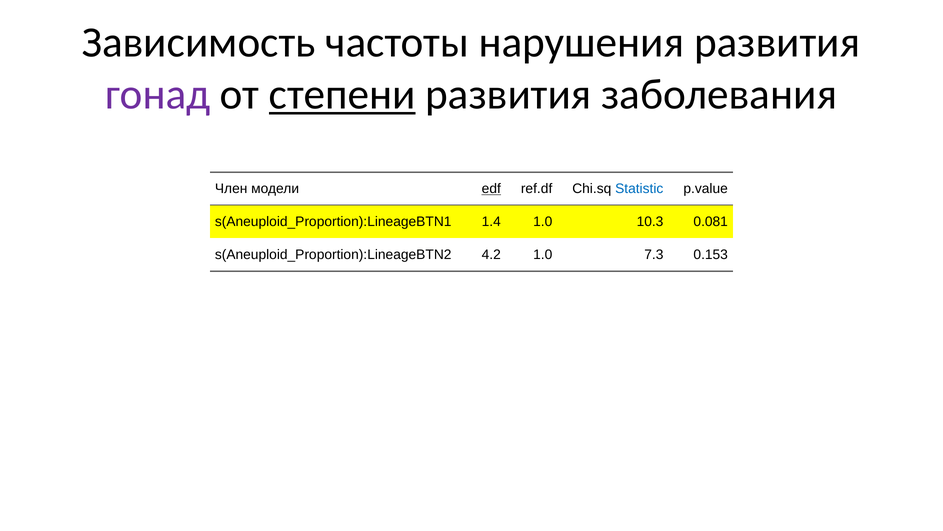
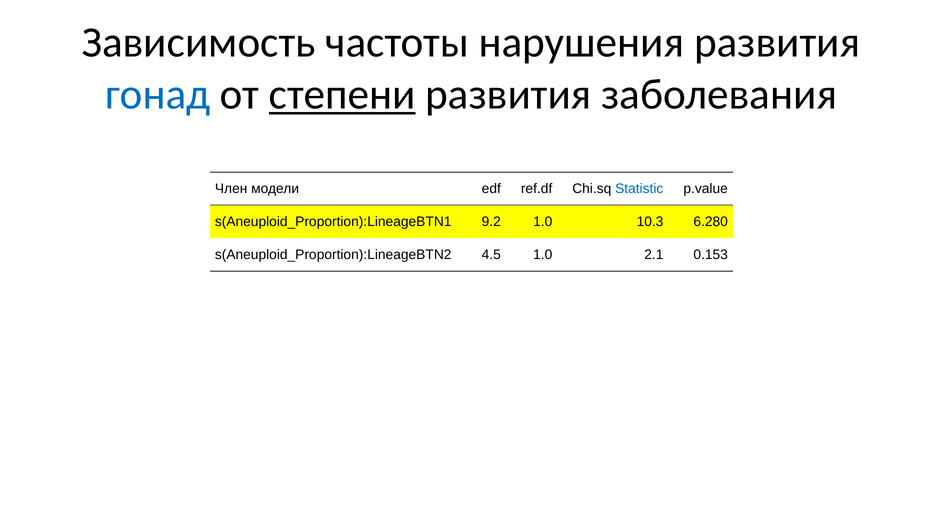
гонад colour: purple -> blue (158, 94)
edf underline: present -> none (491, 189)
1.4: 1.4 -> 9.2 (491, 222)
0.081: 0.081 -> 6.280 (711, 222)
4.2: 4.2 -> 4.5 (491, 255)
7.3: 7.3 -> 2.1 (654, 255)
